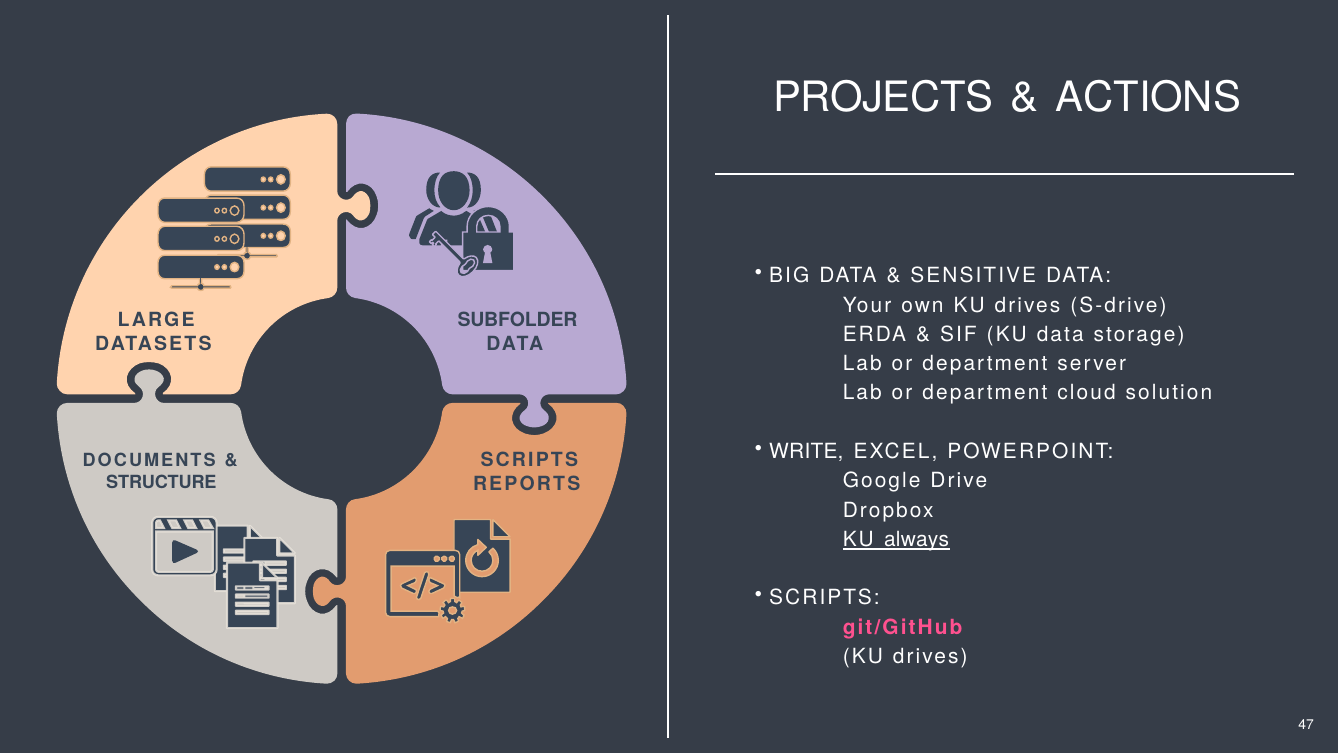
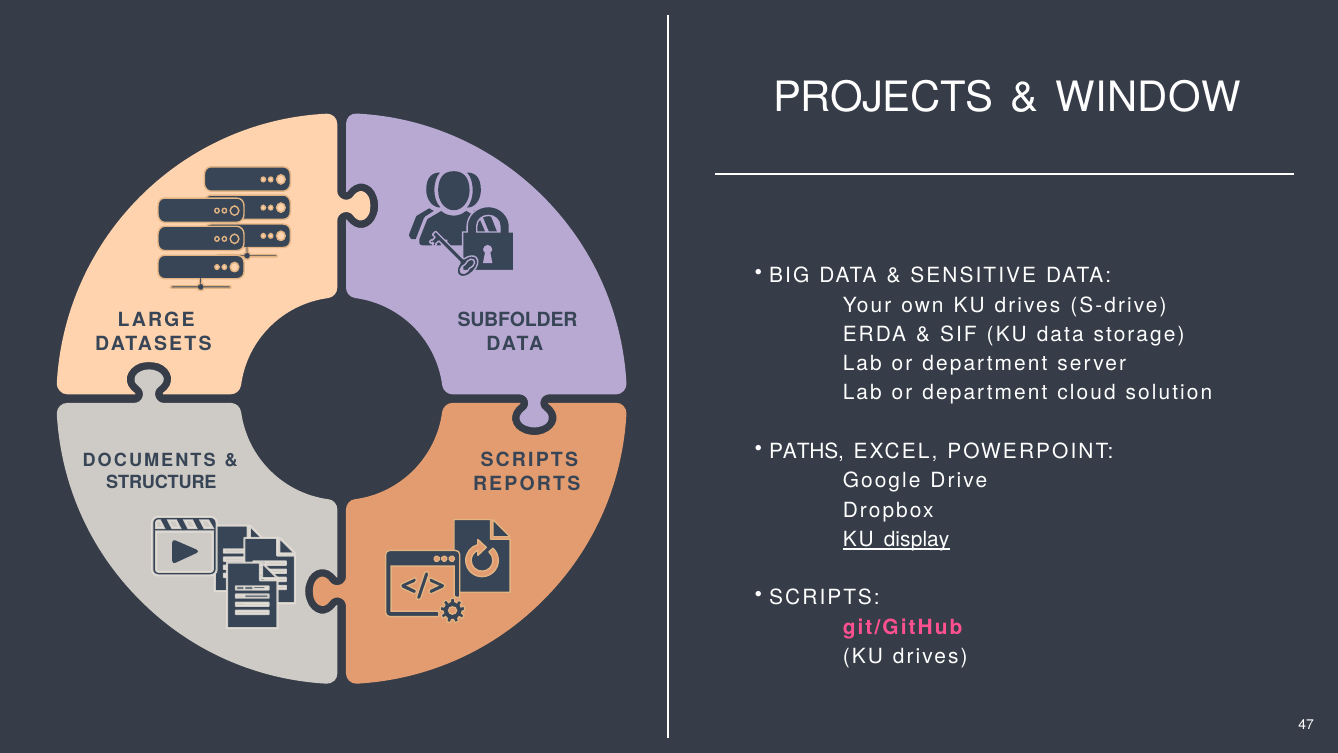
ACTIONS: ACTIONS -> WINDOW (1148, 98)
WRITE: WRITE -> PATHS (807, 452)
always: always -> display (917, 539)
